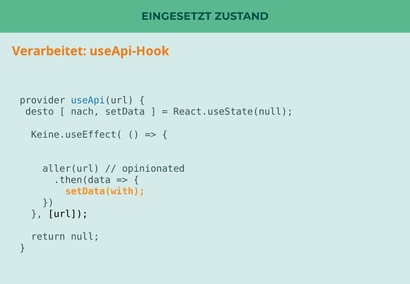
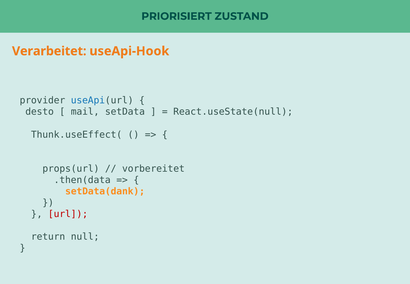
EINGESETZT: EINGESETZT -> PRIORISIERT (177, 16)
nach: nach -> mail (85, 112)
Keine.useEffect(: Keine.useEffect( -> Thunk.useEffect( (77, 135)
aller(url: aller(url -> props(url (71, 169)
opinionated: opinionated -> vorbereitet (153, 169)
setData(with: setData(with -> setData(dank (105, 191)
url colour: black -> red (68, 214)
